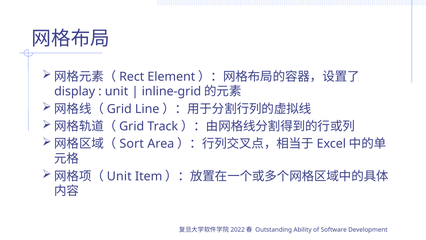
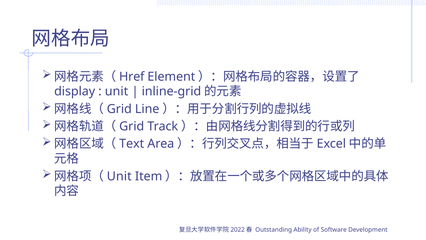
Rect: Rect -> Href (132, 76)
Sort: Sort -> Text (132, 144)
